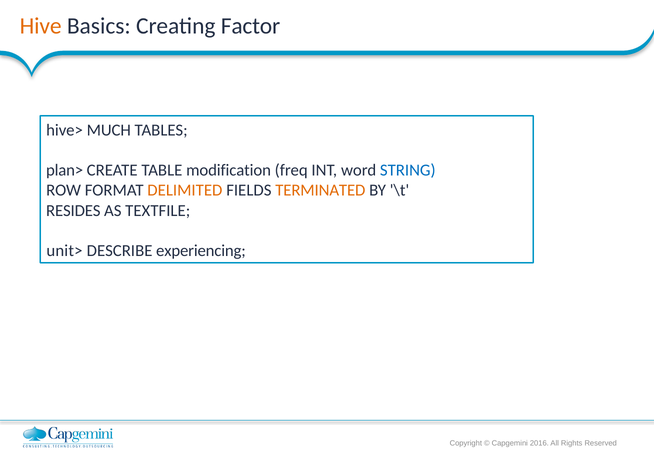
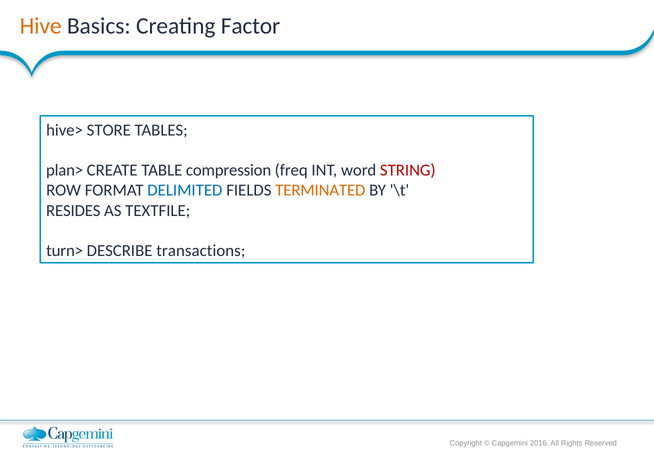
MUCH: MUCH -> STORE (109, 130)
modification: modification -> compression (229, 170)
STRING colour: blue -> red (408, 170)
DELIMITED colour: orange -> blue (185, 190)
unit>: unit> -> turn> (65, 251)
experiencing: experiencing -> transactions (201, 251)
